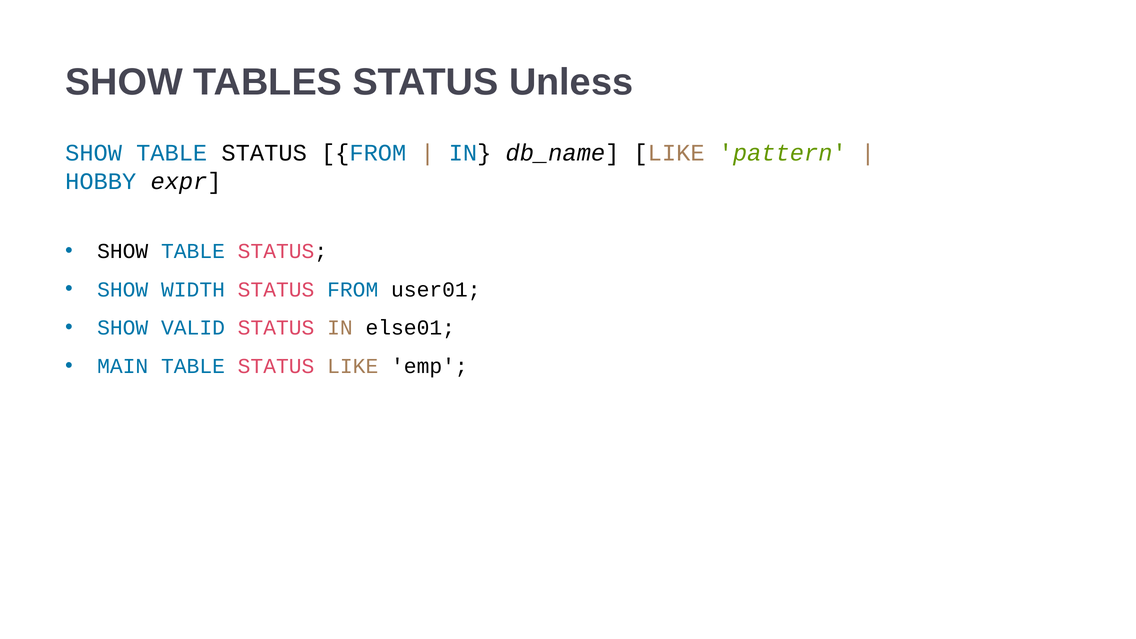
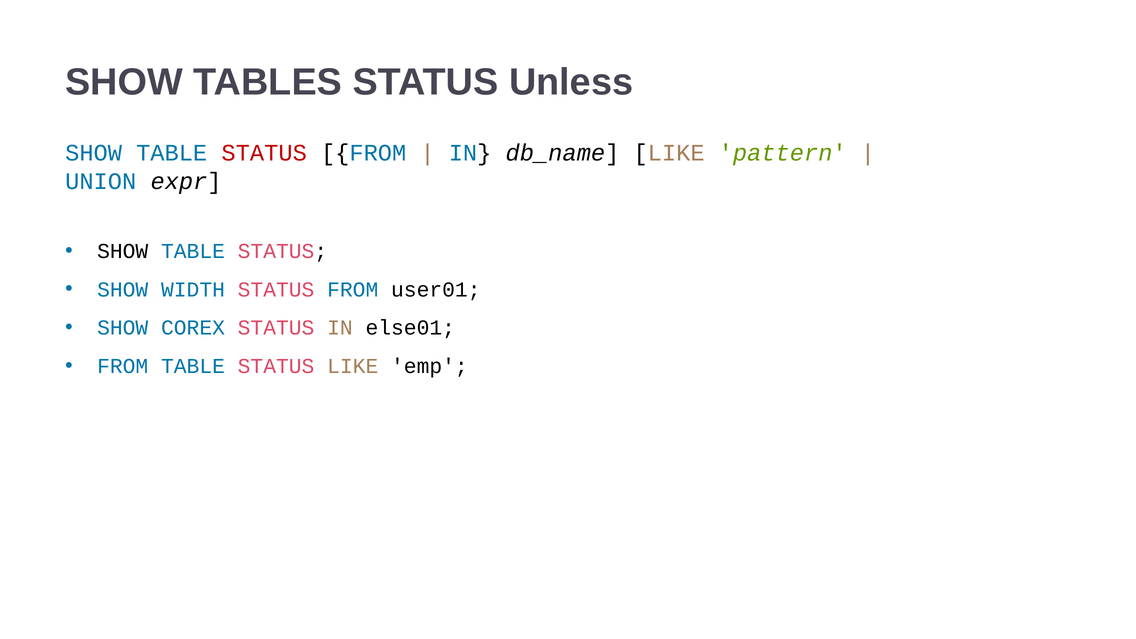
STATUS colour: black -> red (264, 153)
HOBBY: HOBBY -> UNION (101, 182)
VALID: VALID -> COREX (193, 328)
MAIN: MAIN -> FROM (123, 366)
